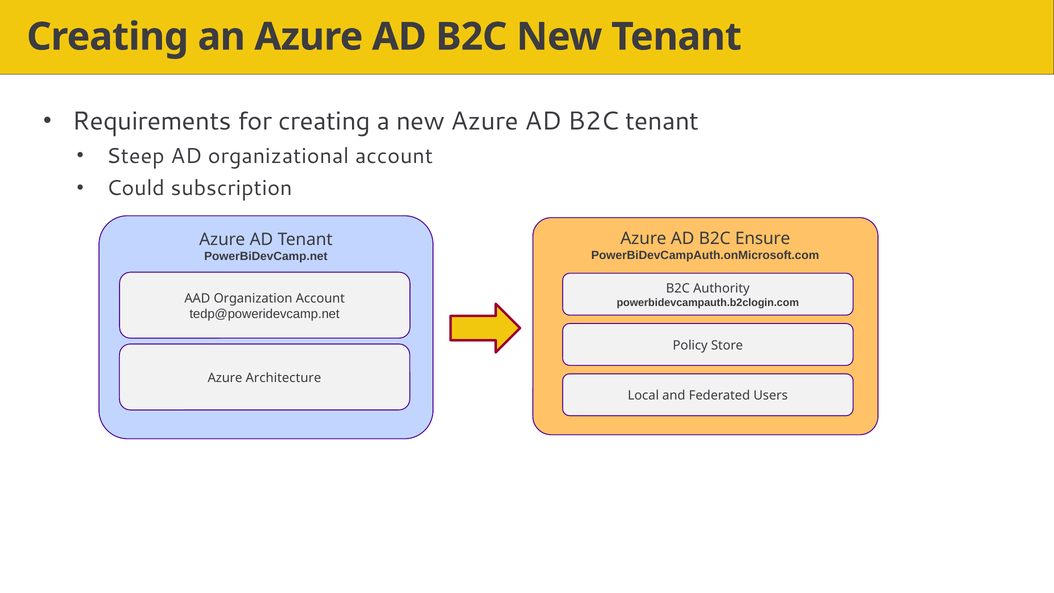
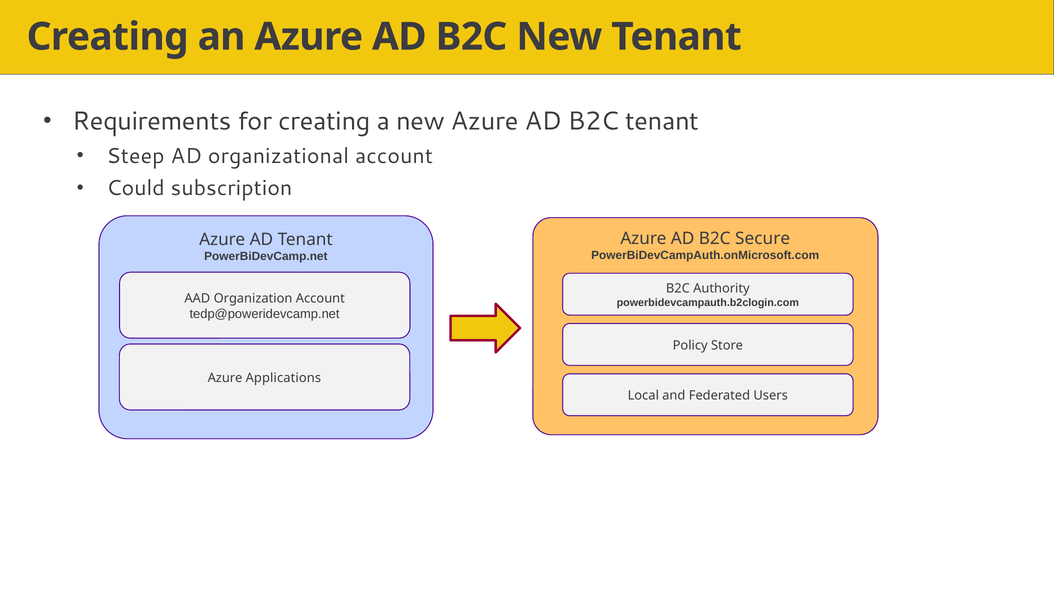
Ensure: Ensure -> Secure (763, 238)
Architecture: Architecture -> Applications (283, 378)
